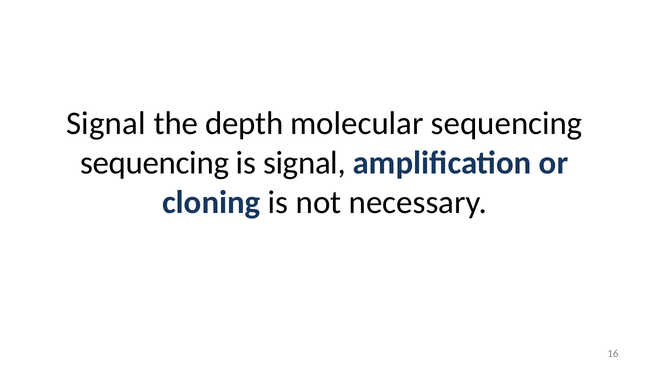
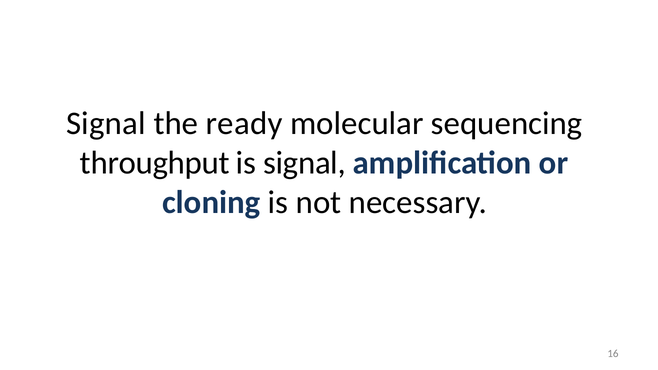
depth: depth -> ready (244, 124)
sequencing: sequencing -> throughput (155, 163)
